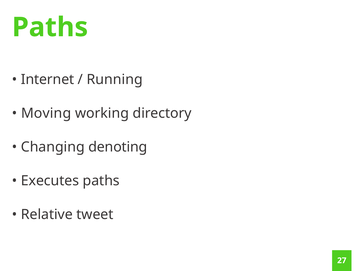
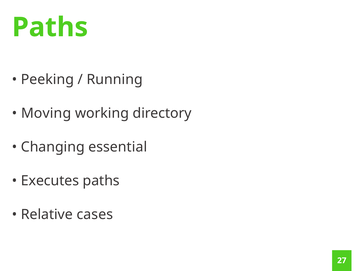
Internet: Internet -> Peeking (47, 80)
denoting: denoting -> essential (118, 147)
tweet: tweet -> cases (95, 215)
